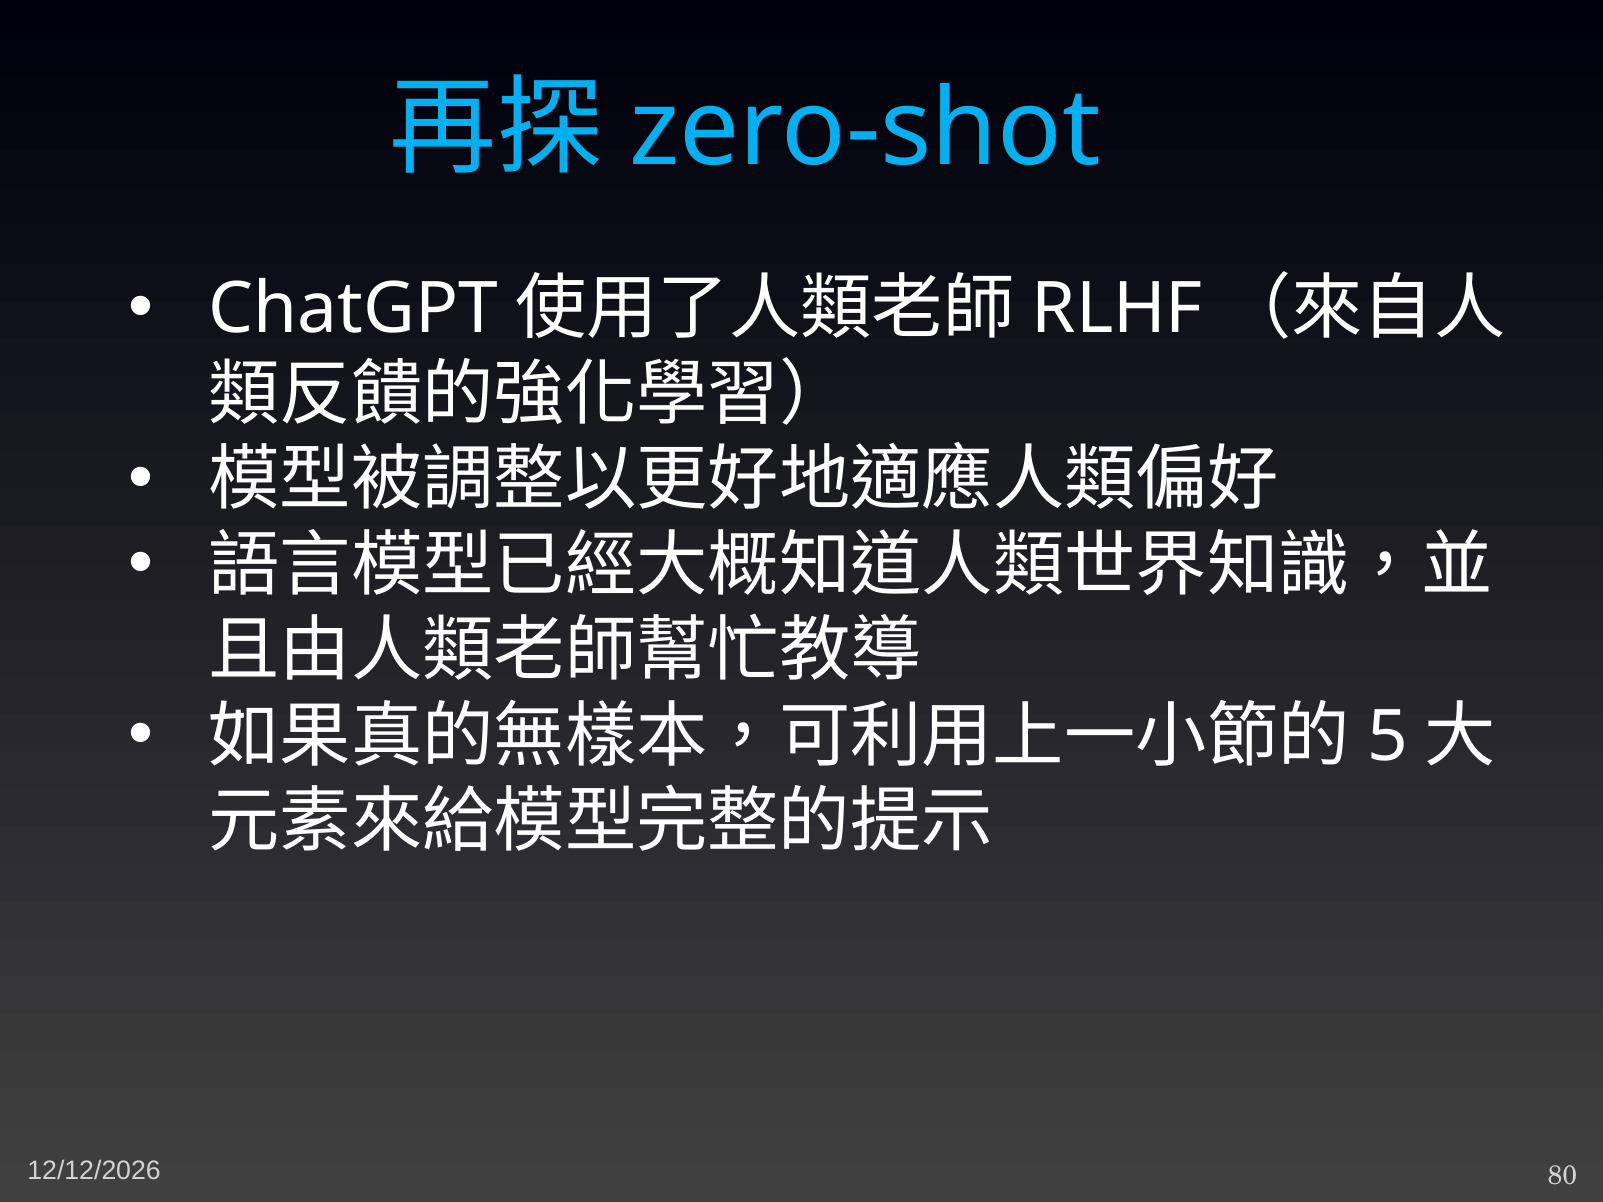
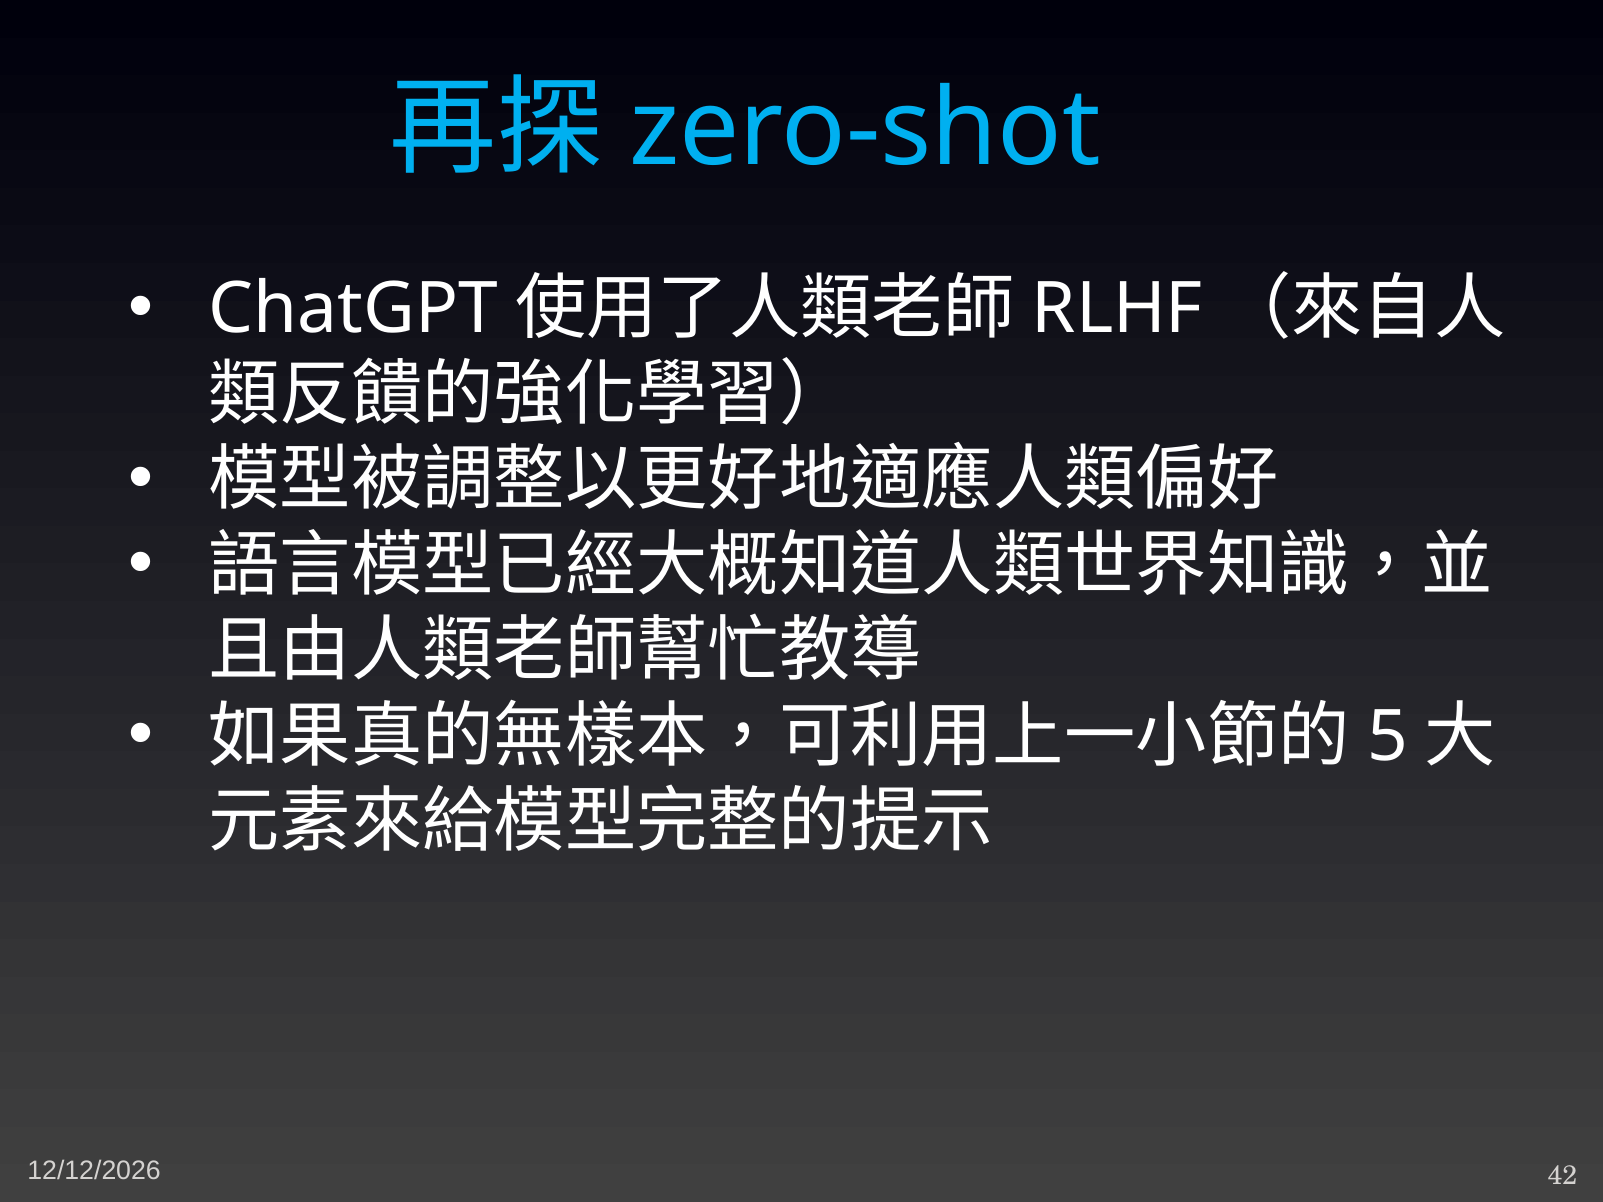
80: 80 -> 42 (1562, 1176)
